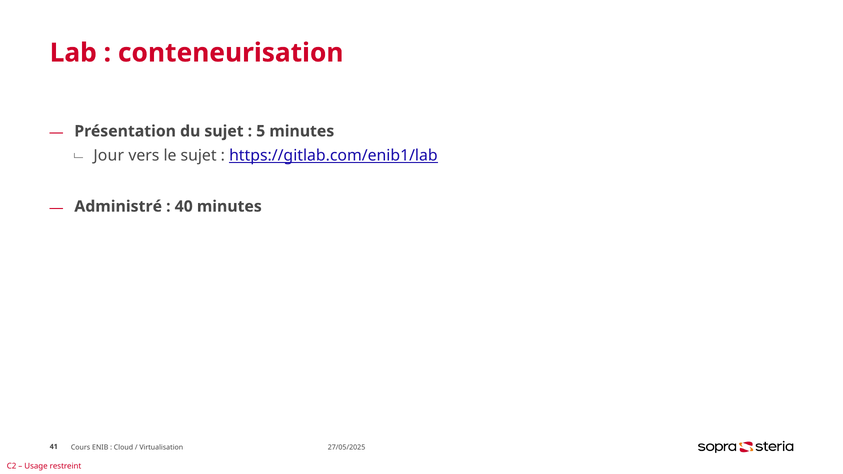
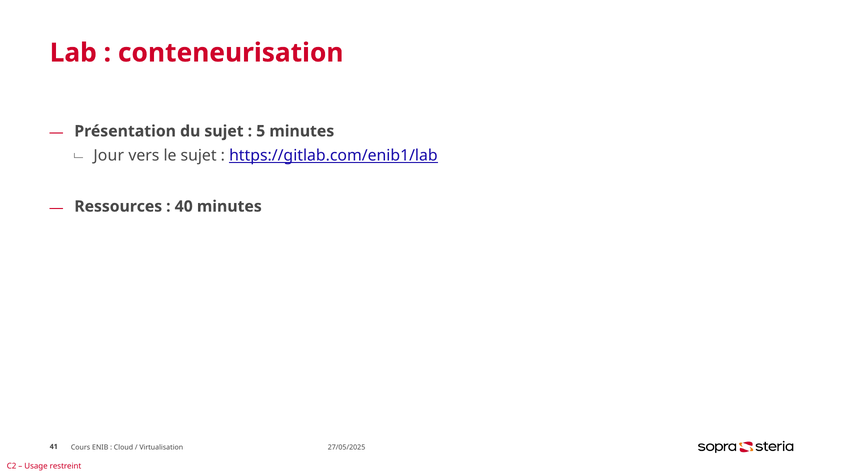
Administré: Administré -> Ressources (118, 207)
